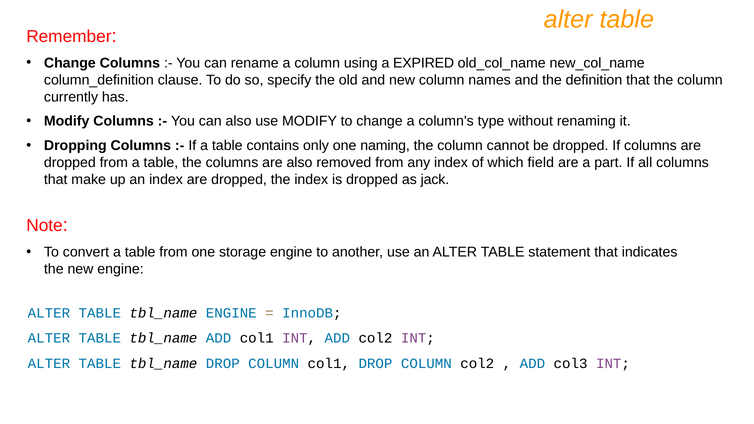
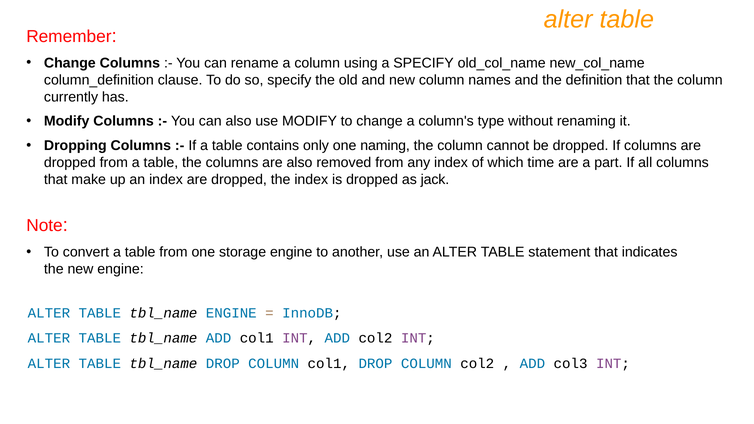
a EXPIRED: EXPIRED -> SPECIFY (424, 63)
field: field -> time (541, 163)
